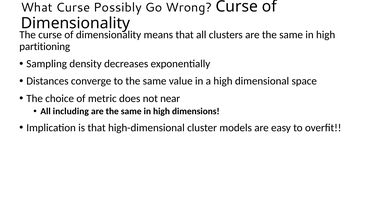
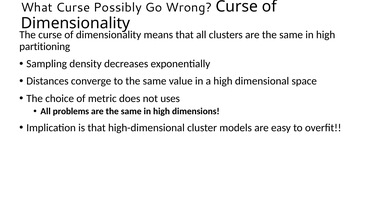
near: near -> uses (170, 98)
including: including -> problems (71, 111)
